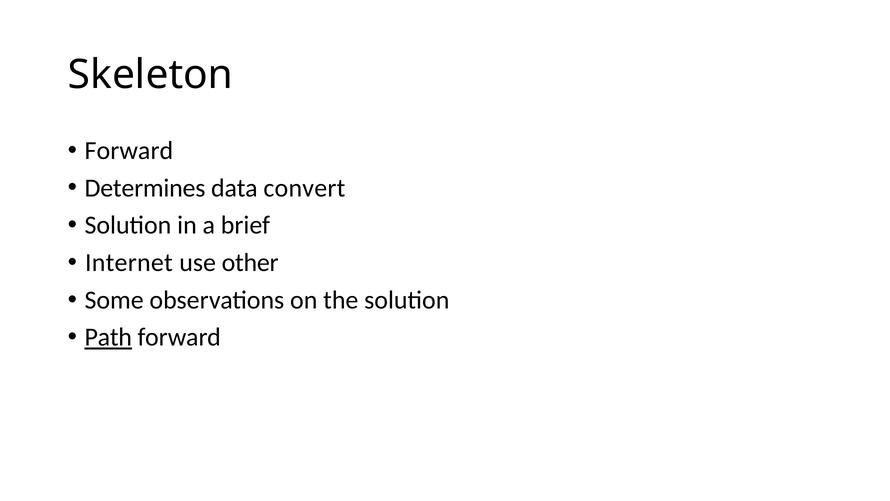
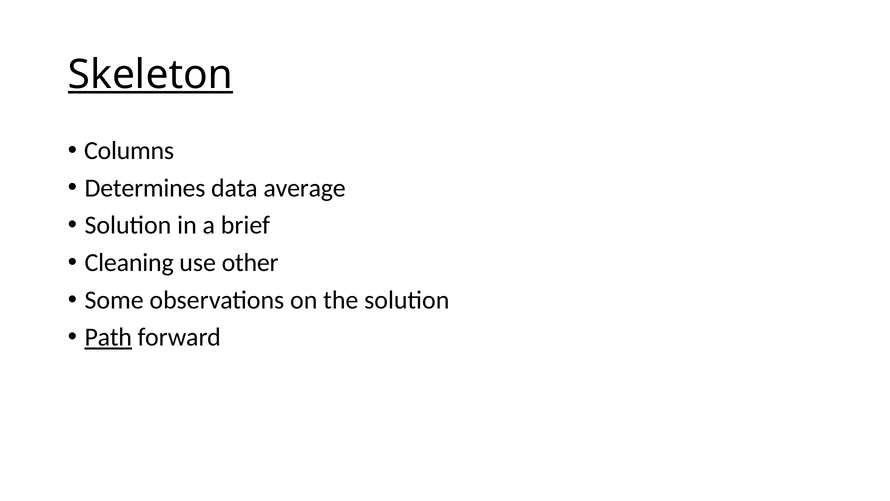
Skeleton underline: none -> present (150, 75)
Forward: Forward -> Columns (129, 150)
convert: convert -> average (305, 188)
Internet: Internet -> Cleaning (129, 262)
